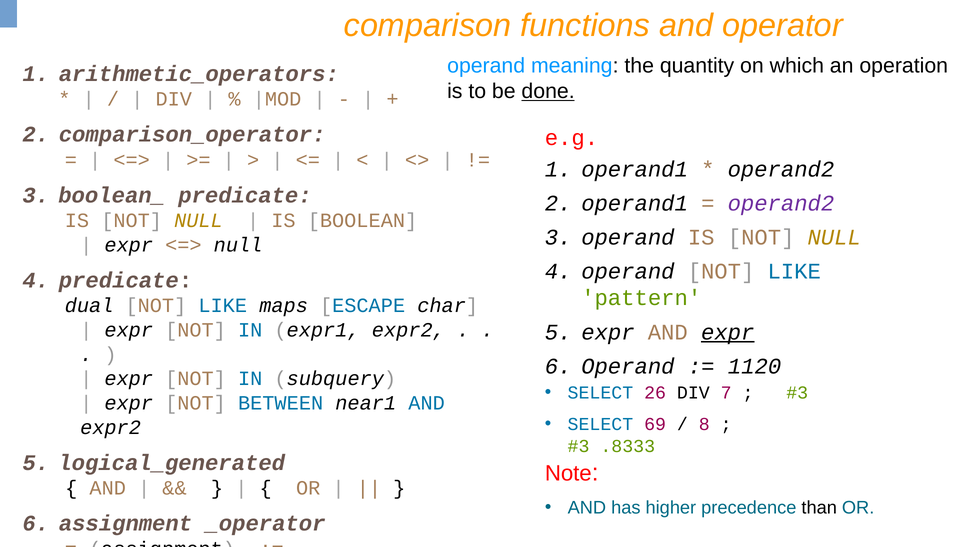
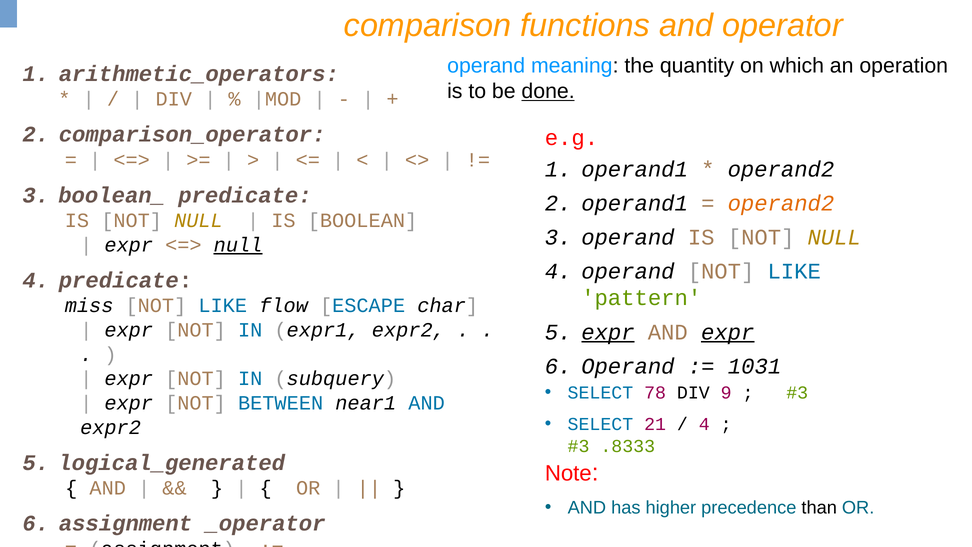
operand2 colour: purple -> orange (781, 203)
null underline: none -> present (238, 245)
dual: dual -> miss (89, 306)
maps: maps -> flow (284, 306)
expr underline: none -> present (608, 332)
1120: 1120 -> 1031 (755, 366)
26: 26 -> 78 (655, 392)
7: 7 -> 9 (726, 392)
69: 69 -> 21 (655, 424)
8: 8 -> 4 (704, 424)
